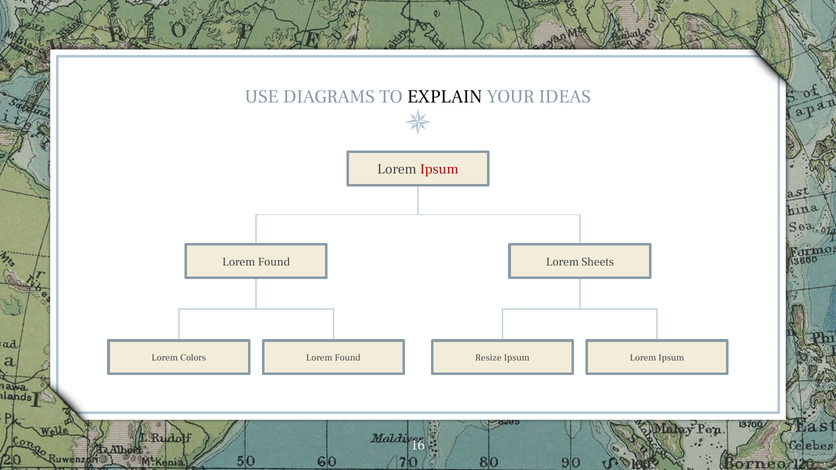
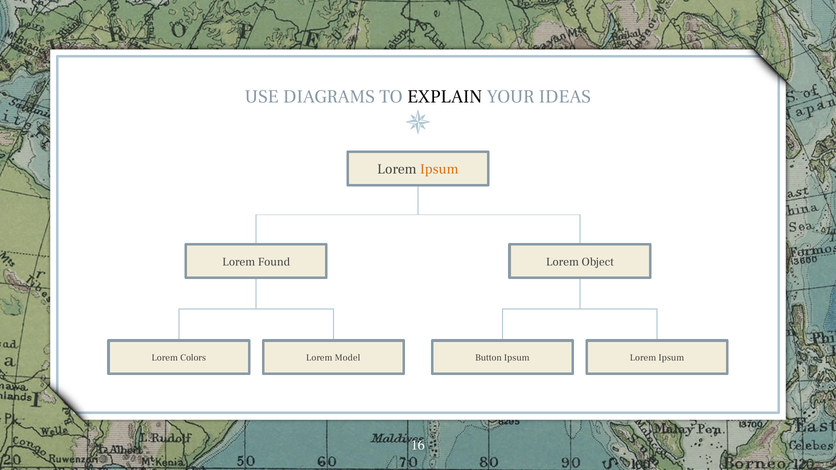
Ipsum colour: red -> orange (439, 169)
Sheets: Sheets -> Object (598, 262)
Found: Found -> Model (348, 358)
Resize: Resize -> Button (489, 358)
